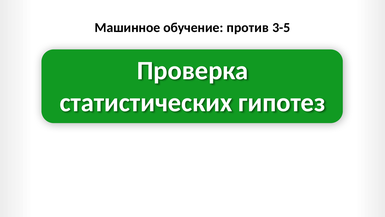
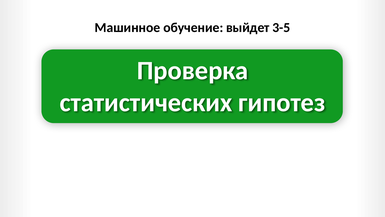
против: против -> выйдет (248, 27)
